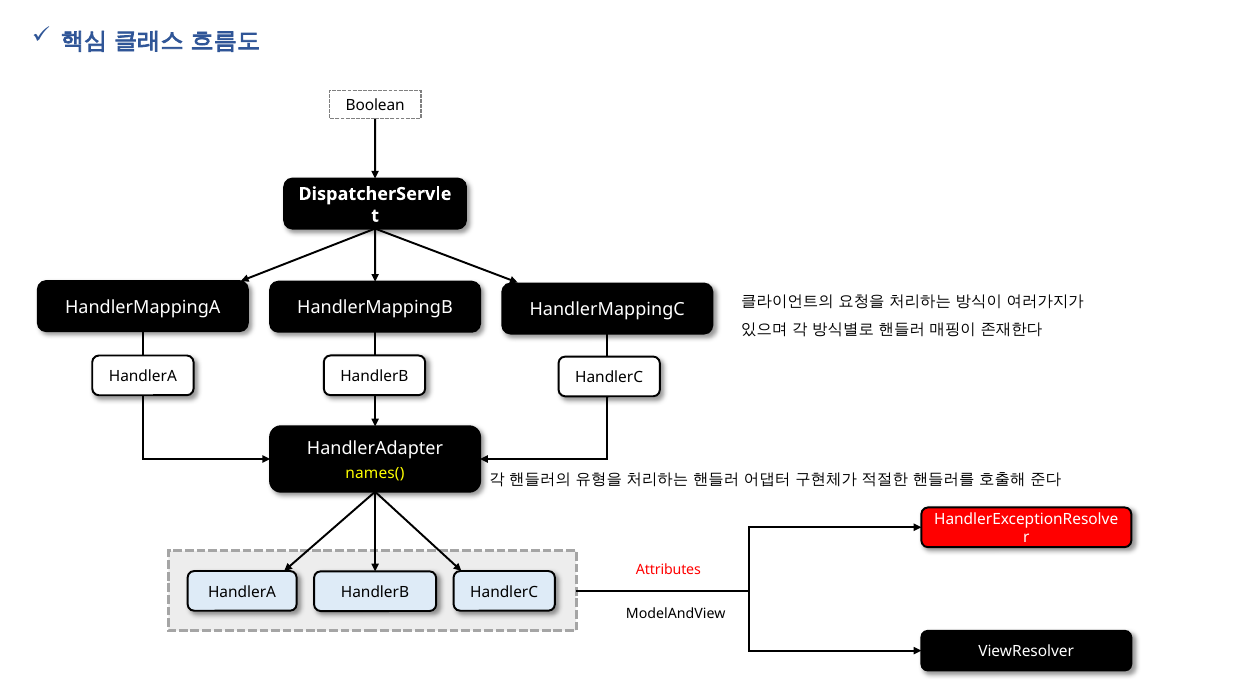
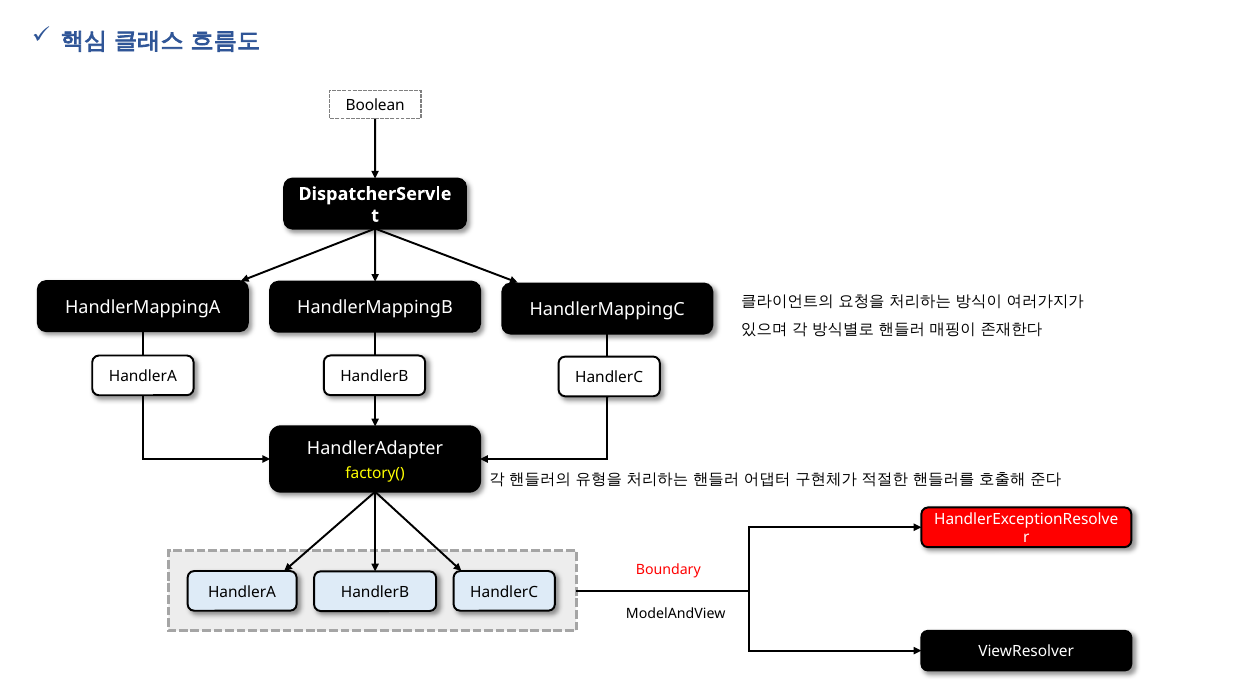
names(: names( -> factory( (375, 473)
Attributes: Attributes -> Boundary (668, 569)
